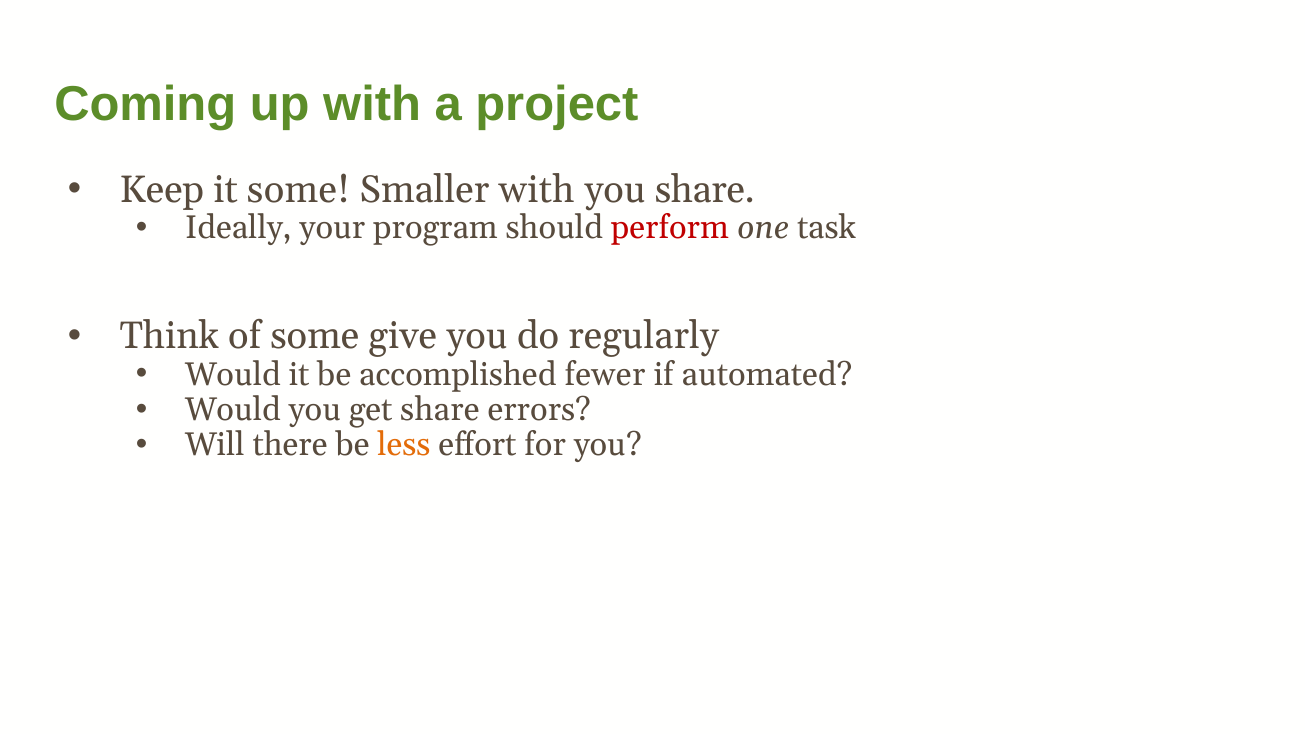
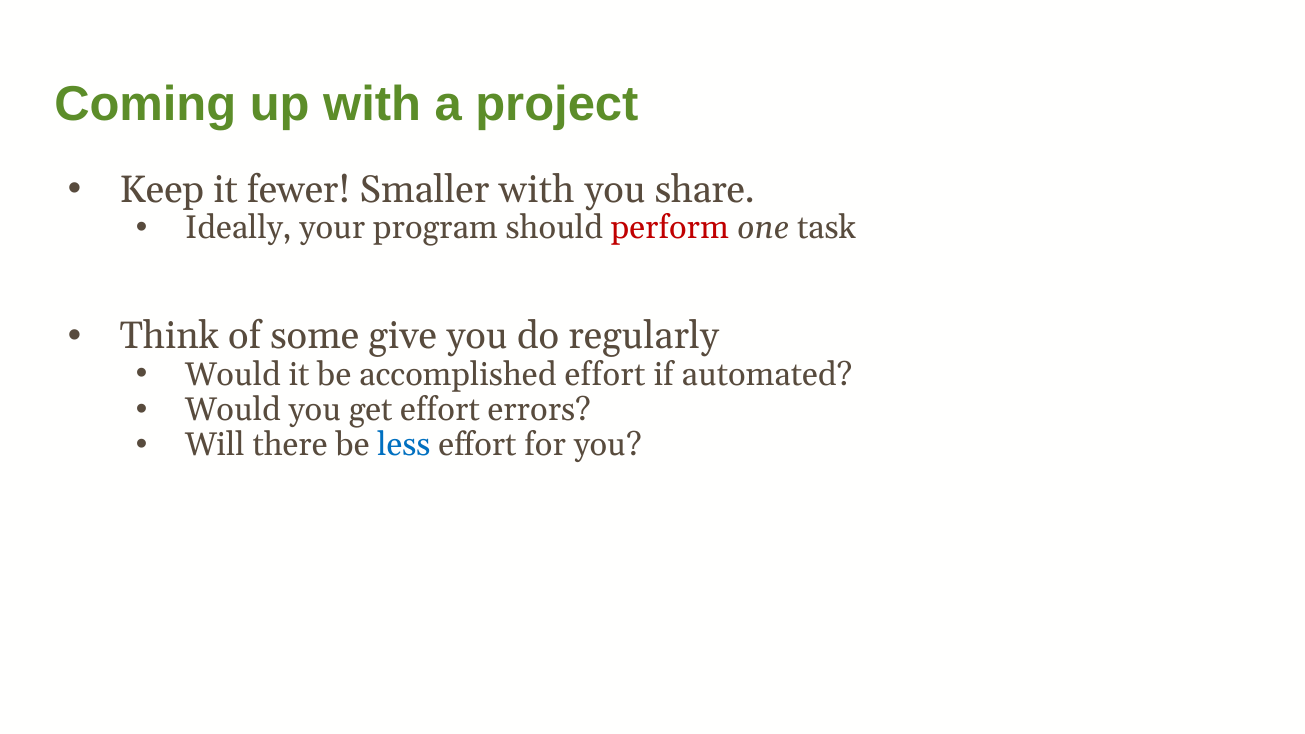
it some: some -> fewer (299, 190)
accomplished fewer: fewer -> effort (605, 374)
get share: share -> effort (440, 410)
less colour: orange -> blue (404, 445)
